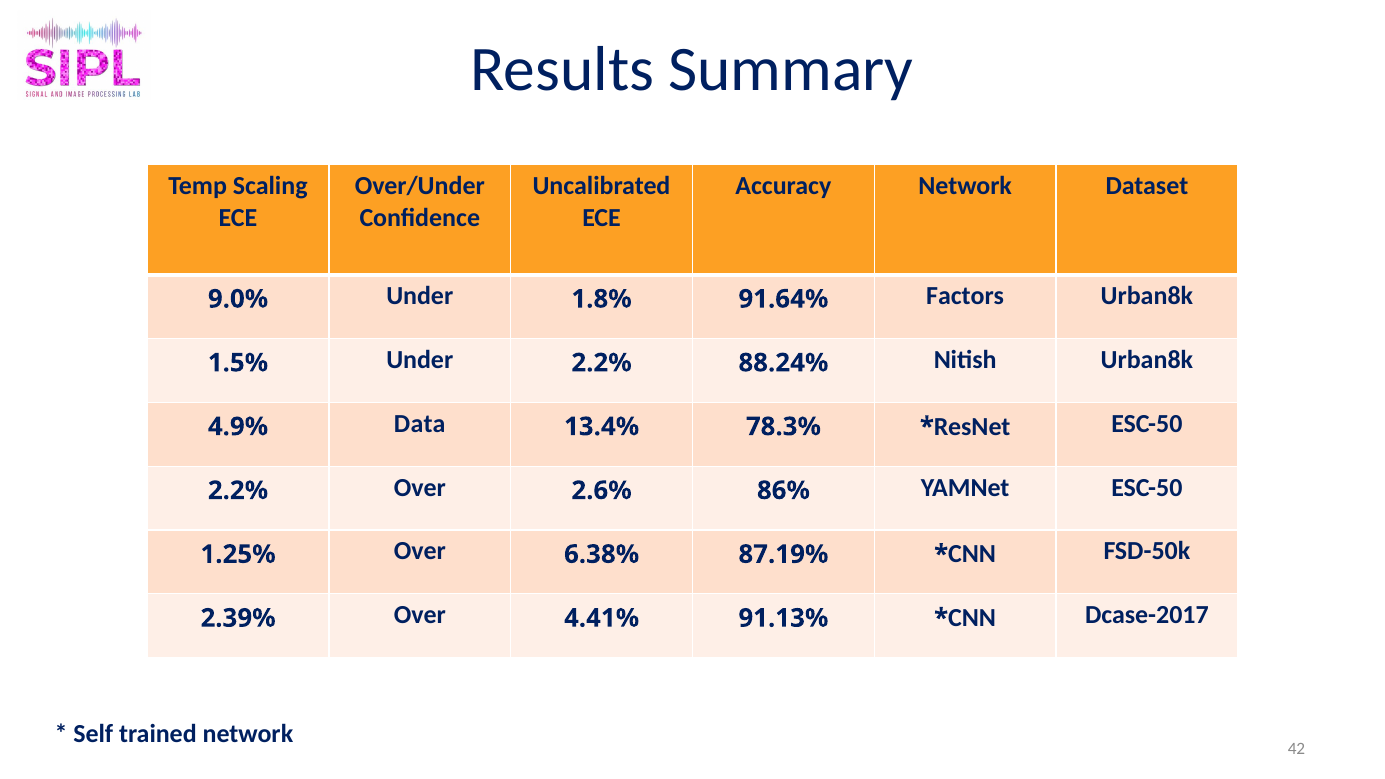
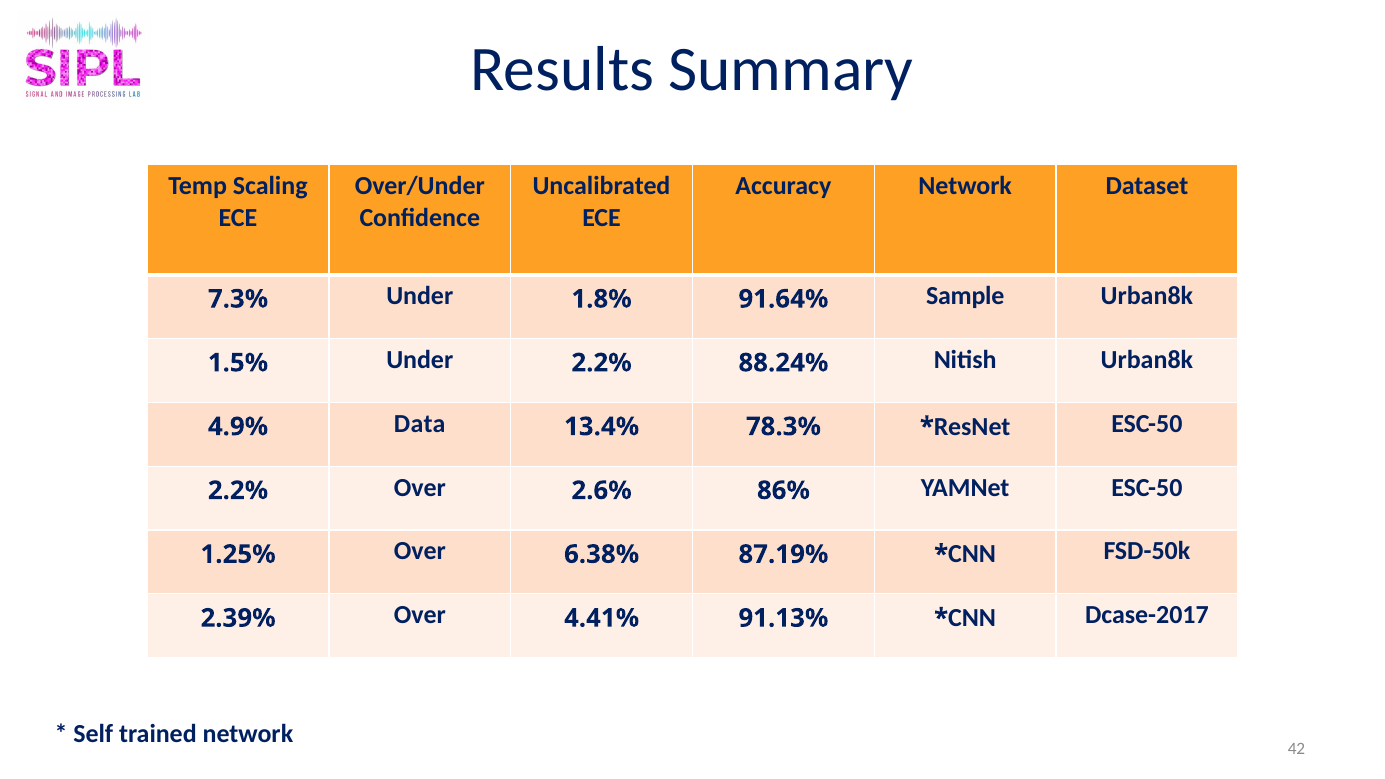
9.0%: 9.0% -> 7.3% (238, 299)
Factors: Factors -> Sample (965, 296)
